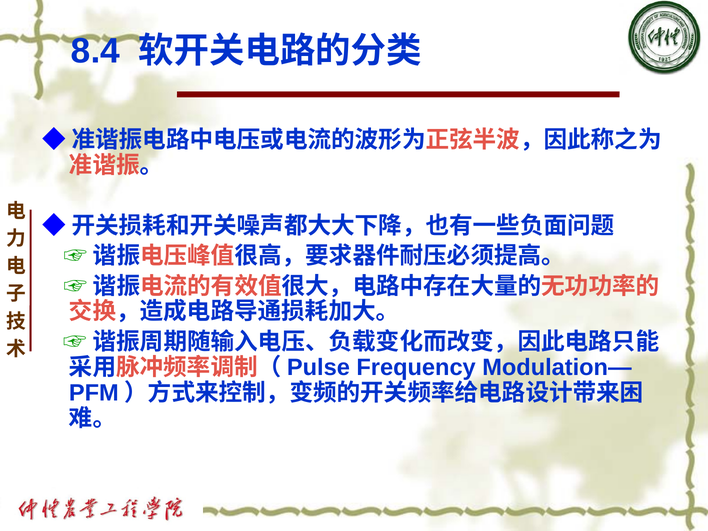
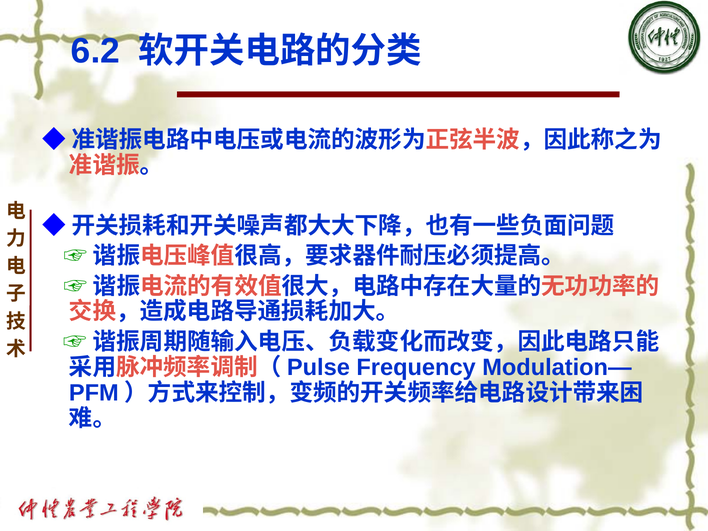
8.4: 8.4 -> 6.2 (96, 51)
